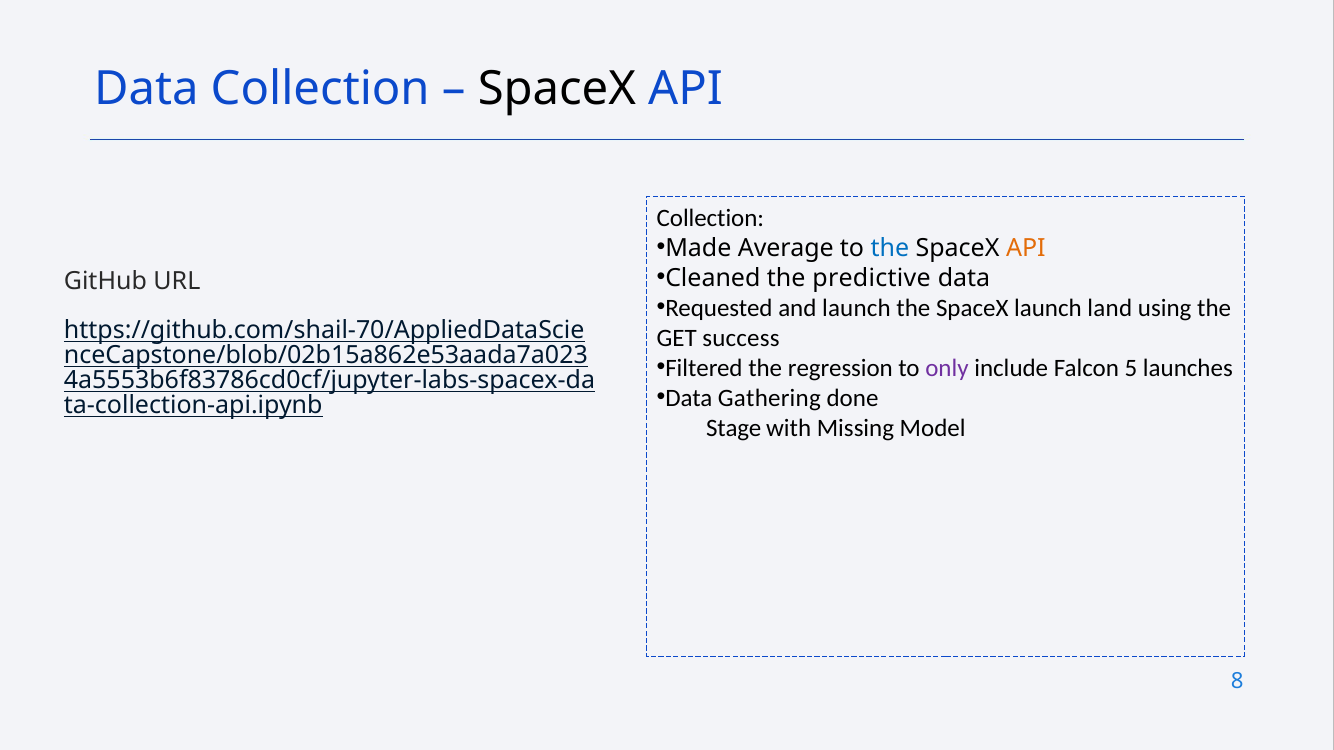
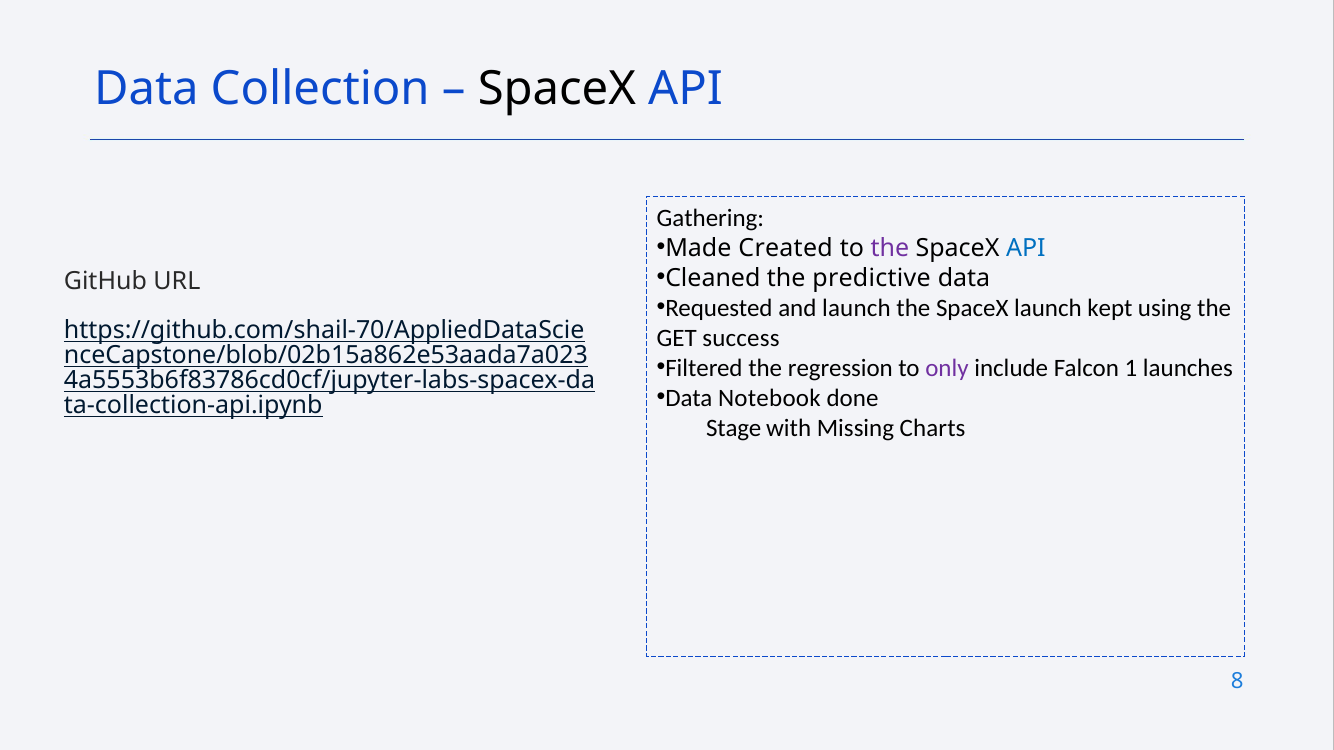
Collection: Collection -> Gathering (710, 218)
Average: Average -> Created (786, 248)
the colour: blue -> purple (890, 248)
API colour: orange -> blue (1026, 248)
land: land -> kept (1110, 308)
5: 5 -> 1 (1131, 368)
Gathering: Gathering -> Notebook (769, 398)
Model: Model -> Charts (933, 428)
